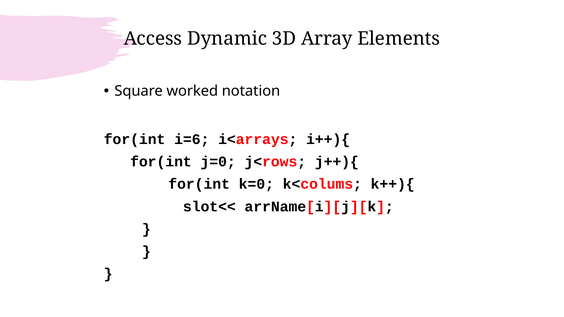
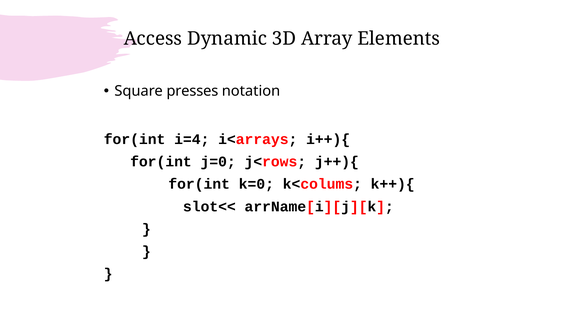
worked: worked -> presses (192, 91)
i=6: i=6 -> i=4 (192, 139)
